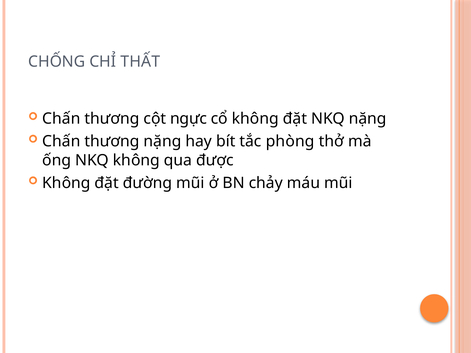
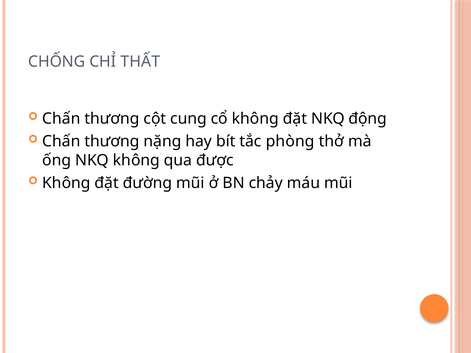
ngực: ngực -> cung (189, 119)
NKQ nặng: nặng -> động (368, 119)
